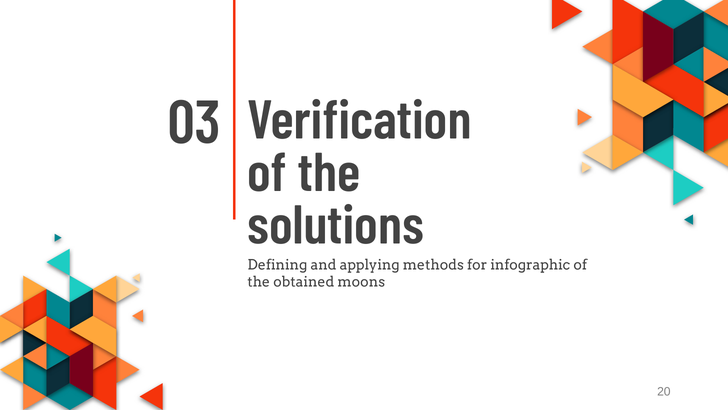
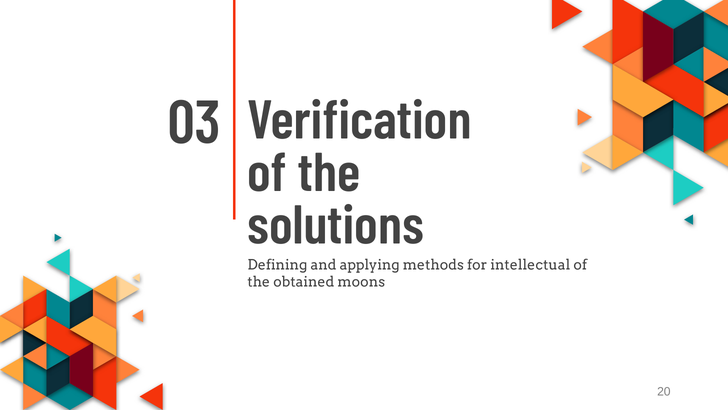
infographic: infographic -> intellectual (530, 265)
